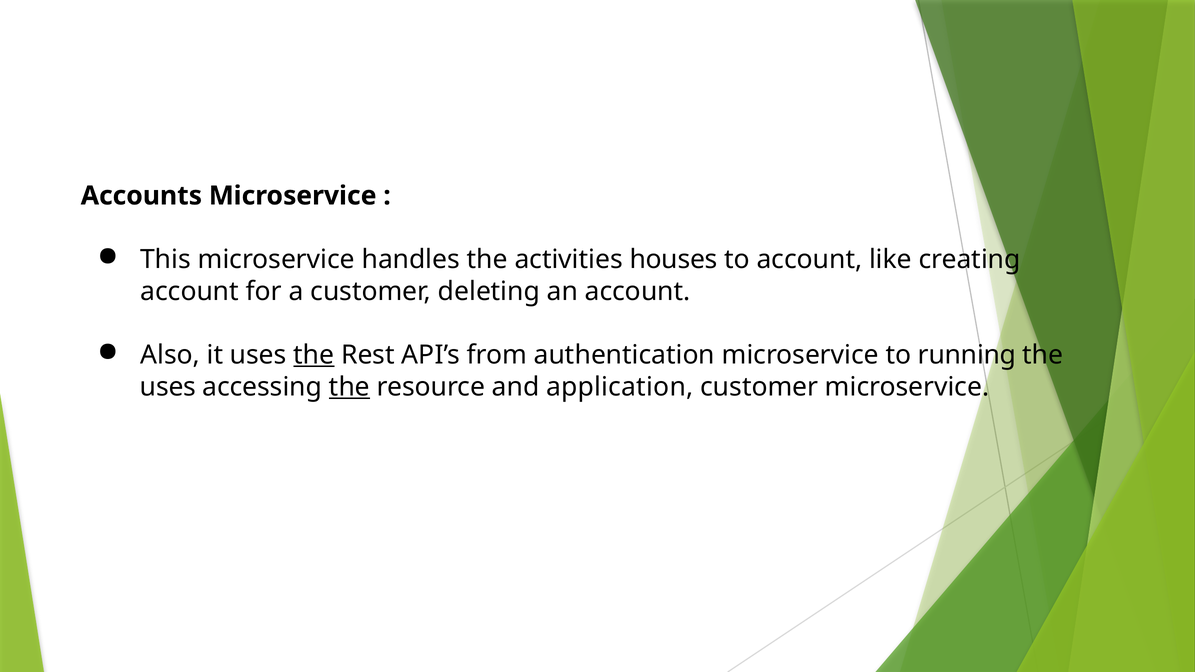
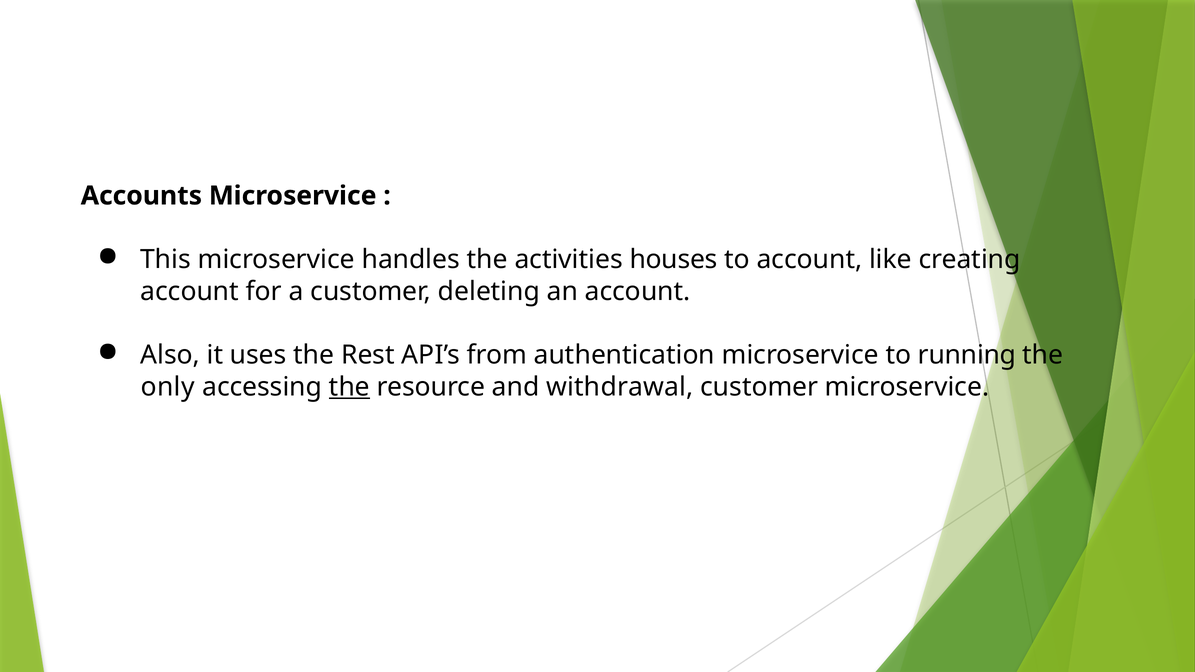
the underline: present -> none (314, 355)
uses: uses -> only (168, 387)
application: application -> withdrawal (620, 387)
